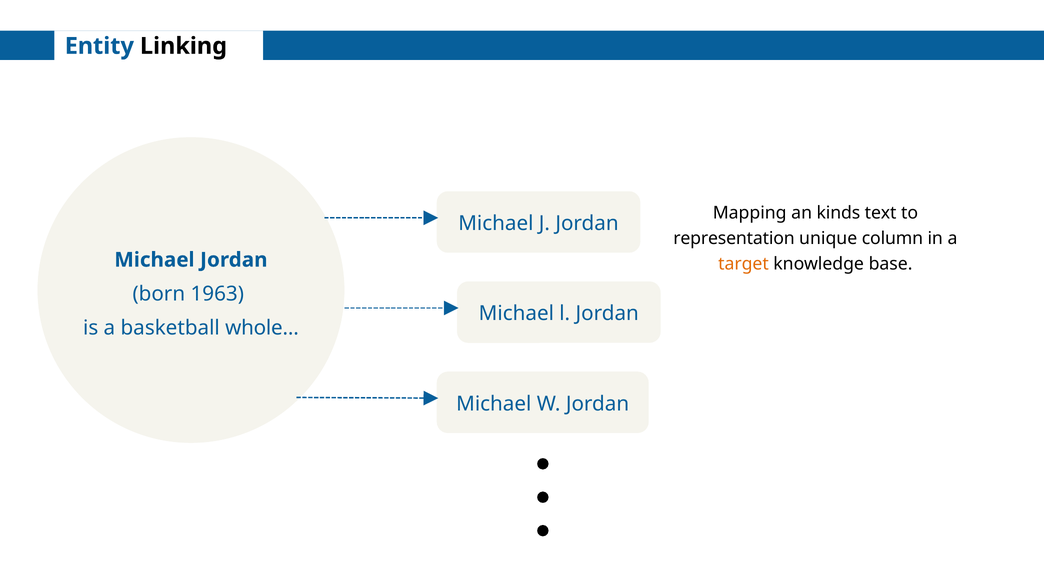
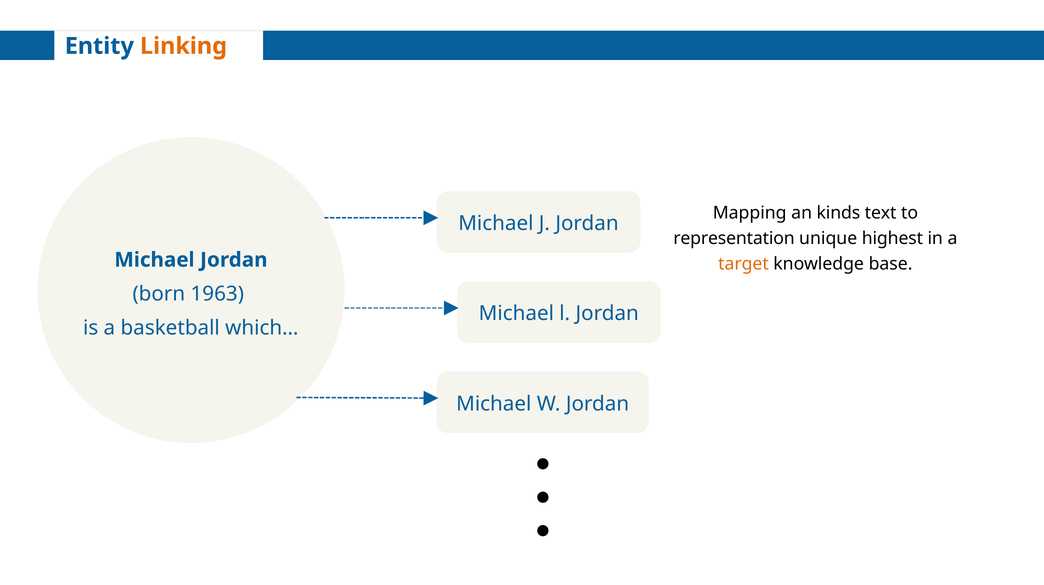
Linking colour: black -> orange (183, 46)
column: column -> highest (892, 238)
whole…: whole… -> which… (262, 328)
